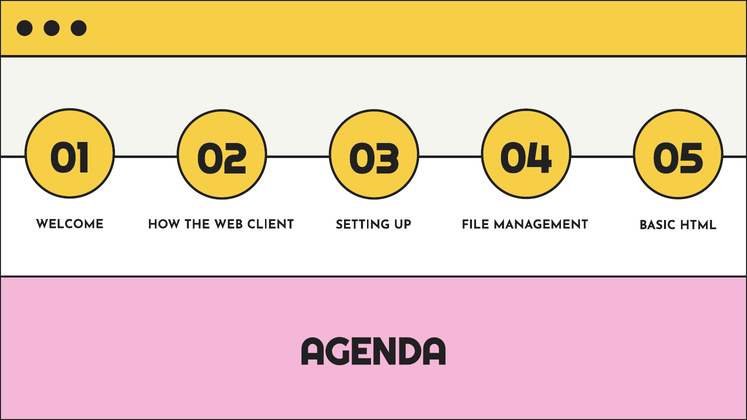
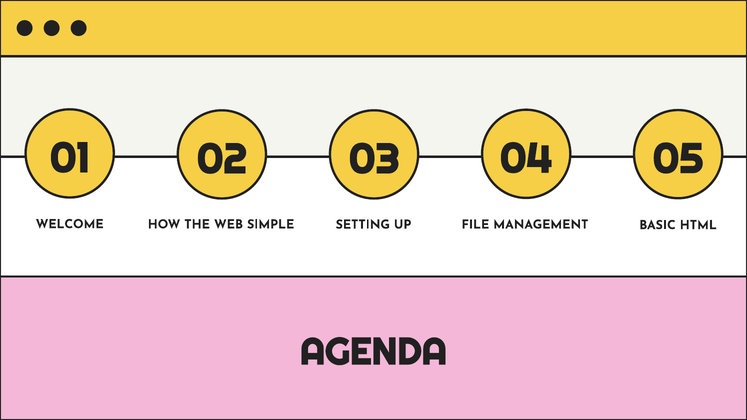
CLIENT: CLIENT -> SIMPLE (271, 224)
